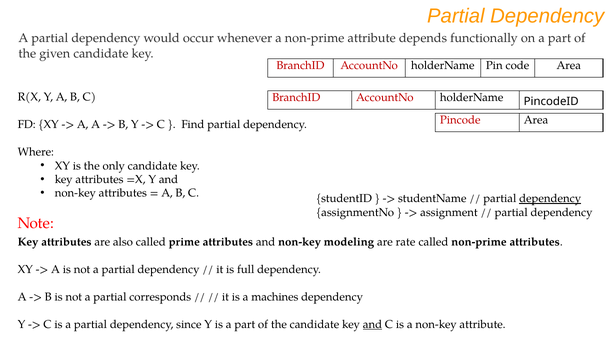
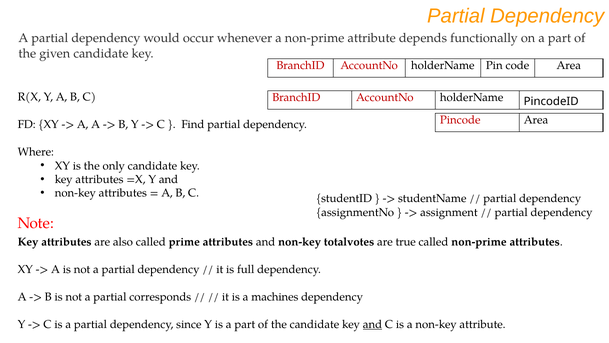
dependency underline: present -> none (550, 198)
modeling: modeling -> totalvotes (349, 242)
rate: rate -> true (406, 242)
